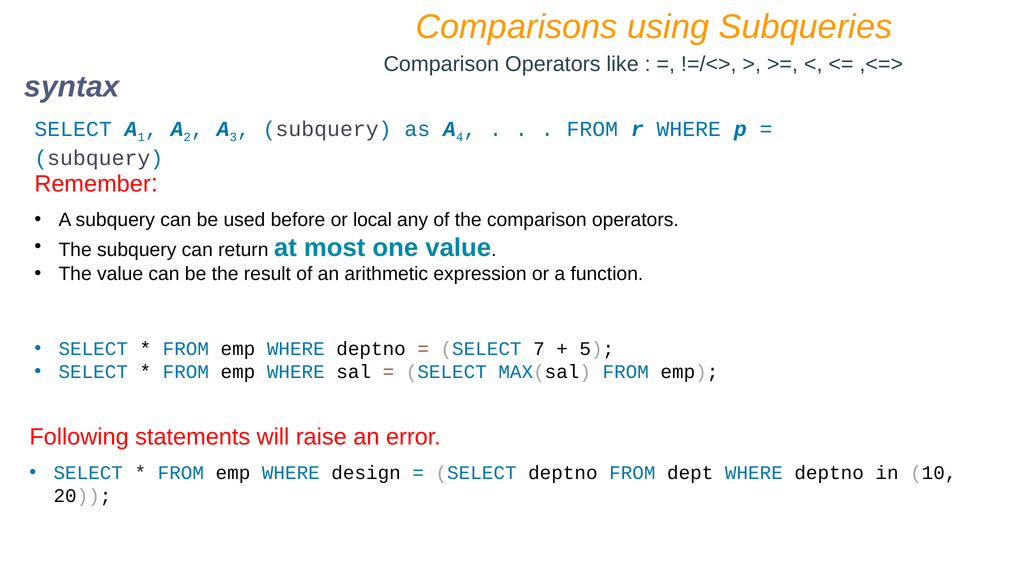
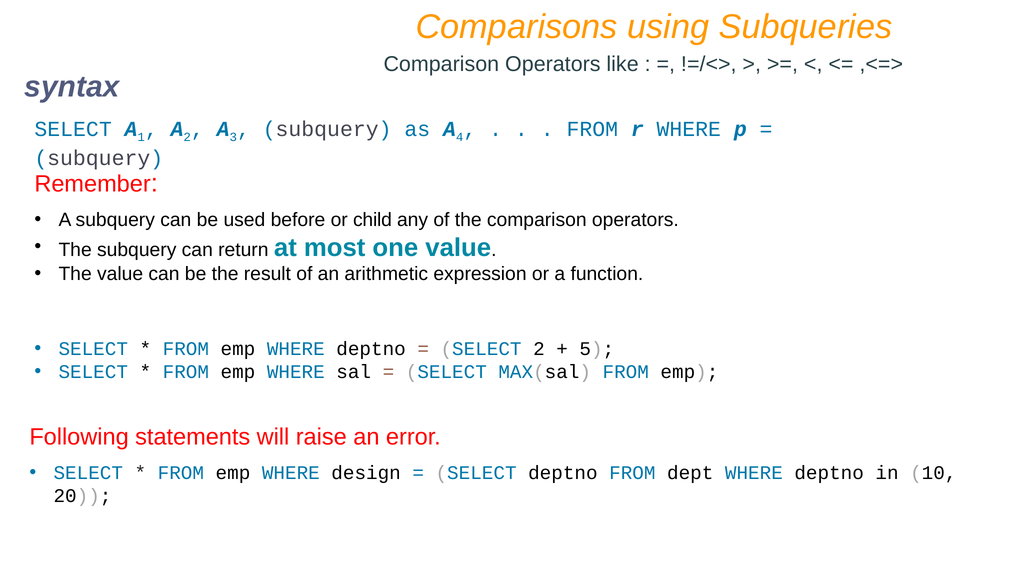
local: local -> child (372, 220)
SELECT 7: 7 -> 2 (539, 349)
